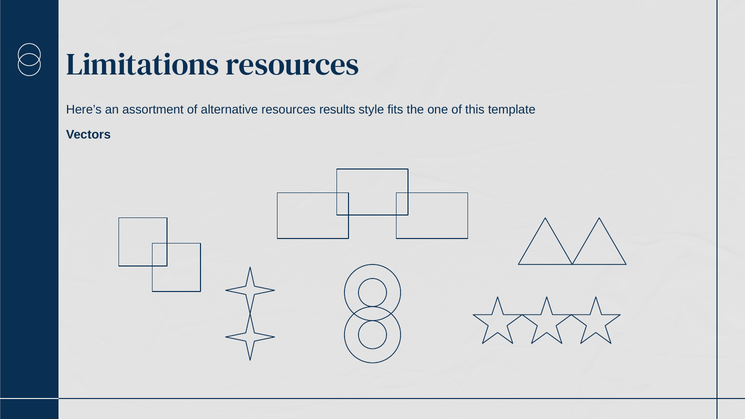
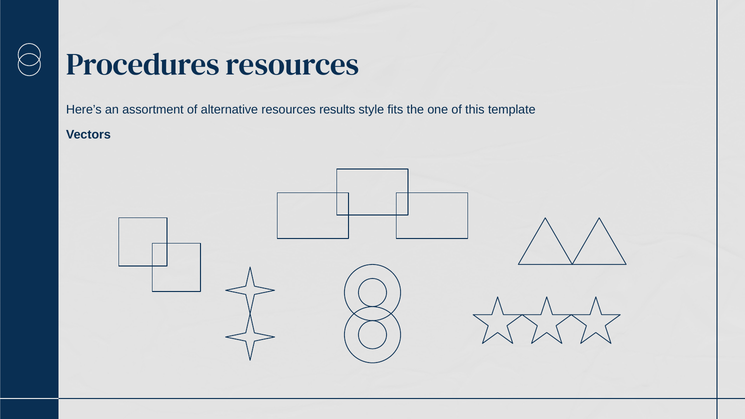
Limitations: Limitations -> Procedures (143, 64)
